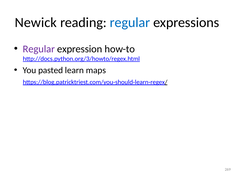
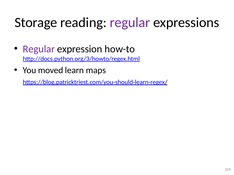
Newick: Newick -> Storage (36, 23)
regular colour: blue -> purple (130, 23)
pasted: pasted -> moved (51, 70)
